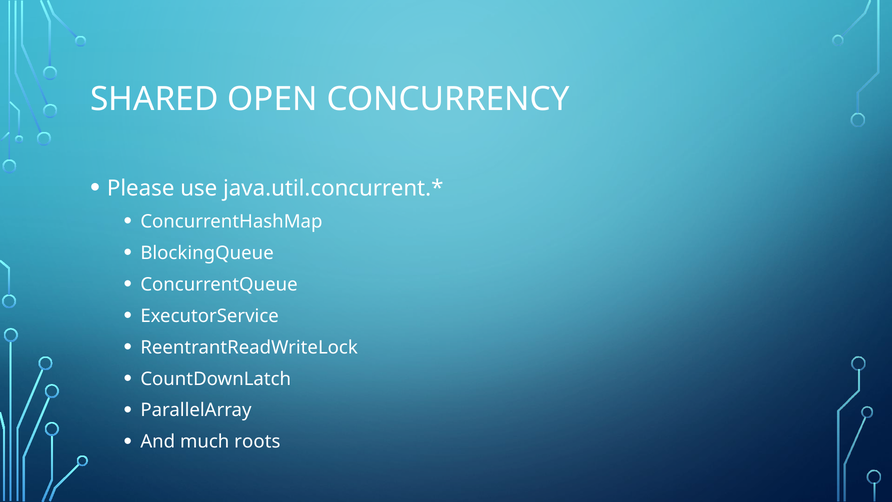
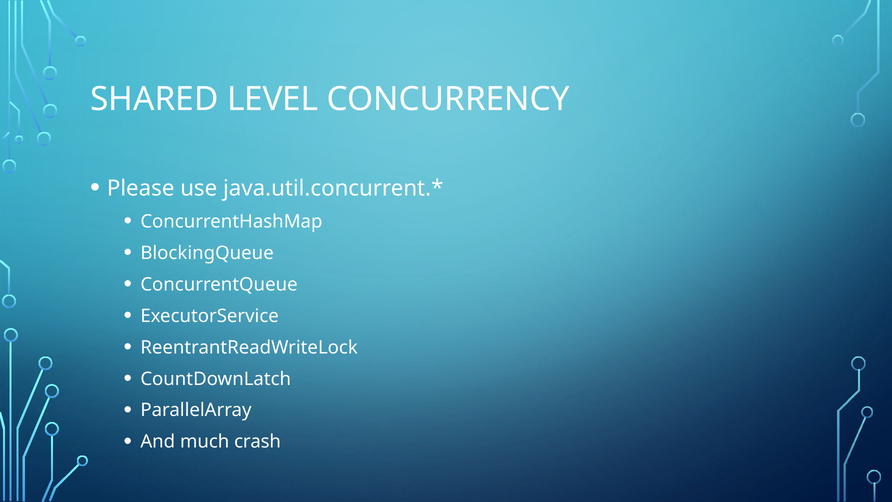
OPEN: OPEN -> LEVEL (273, 99)
roots: roots -> crash (258, 442)
